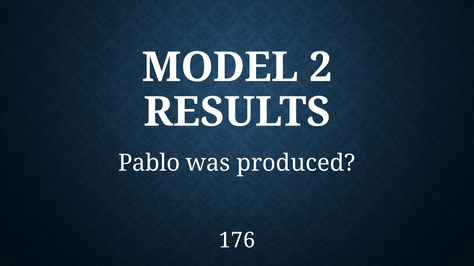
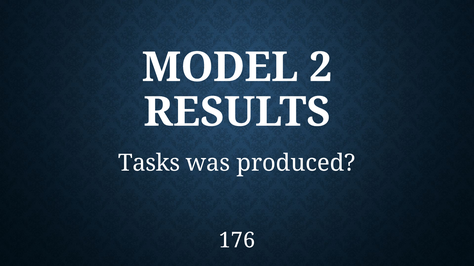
Pablo: Pablo -> Tasks (149, 163)
